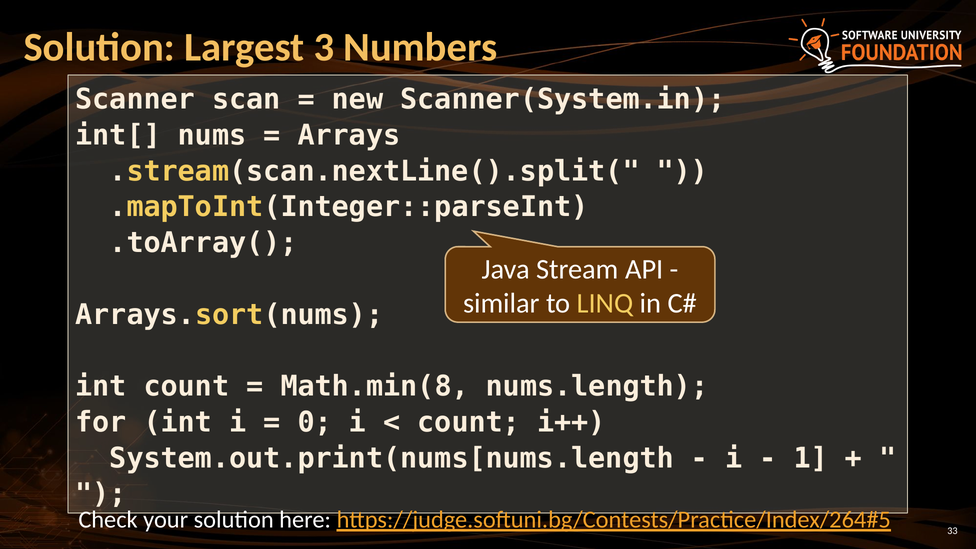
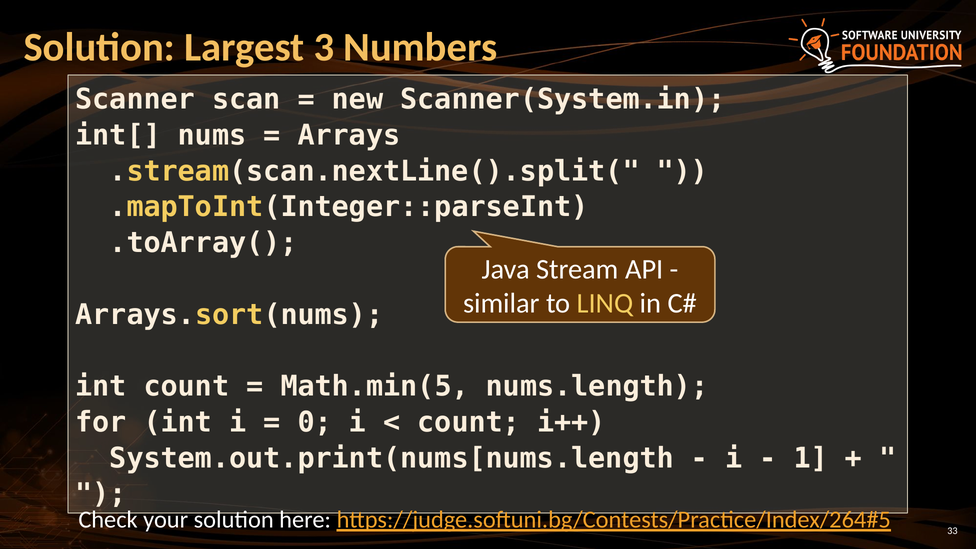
Math.min(8: Math.min(8 -> Math.min(5 (375, 387)
